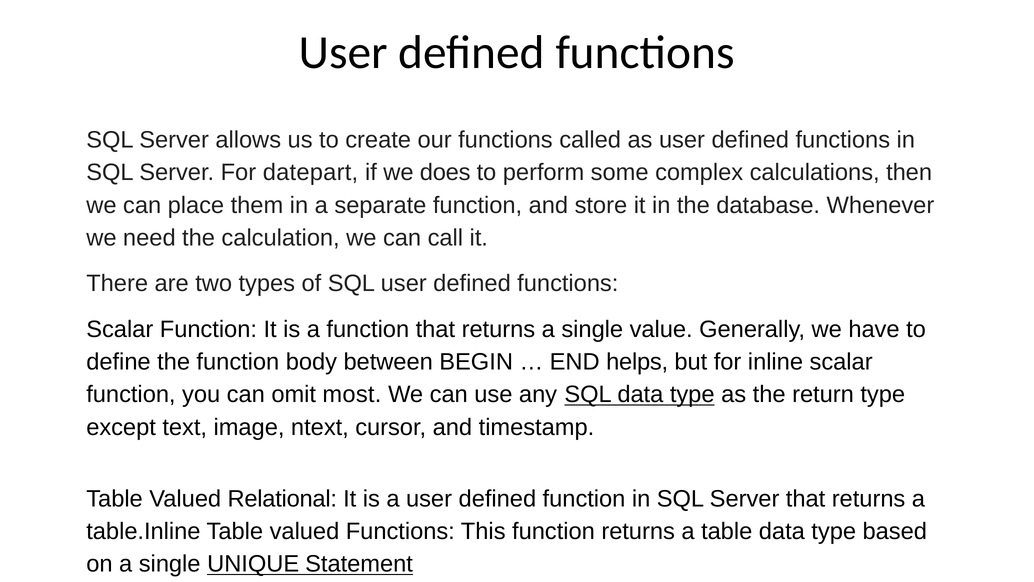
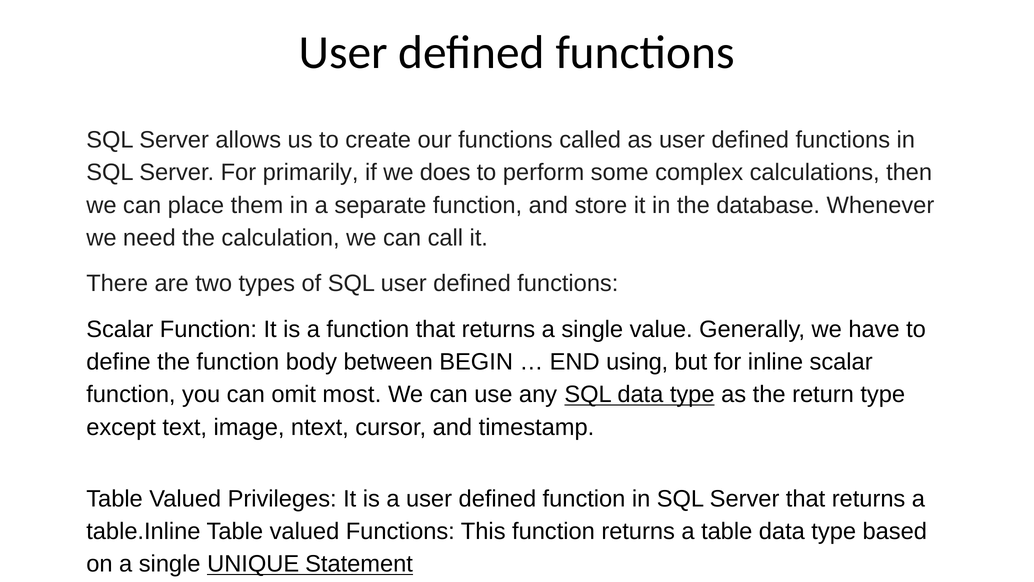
datepart: datepart -> primarily (311, 172)
helps: helps -> using (637, 362)
Relational: Relational -> Privileges (282, 498)
